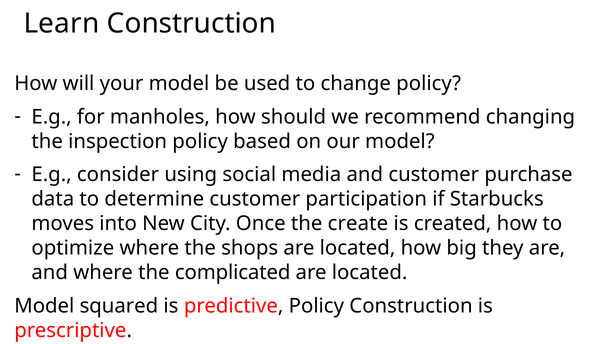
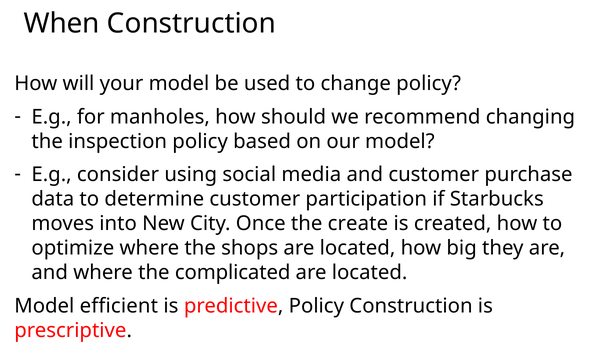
Learn: Learn -> When (62, 24)
squared: squared -> efficient (119, 306)
